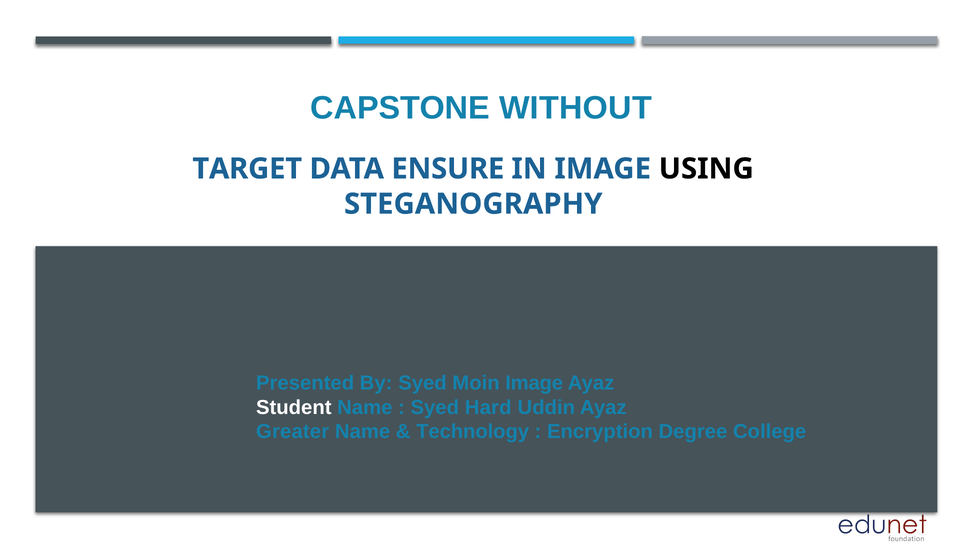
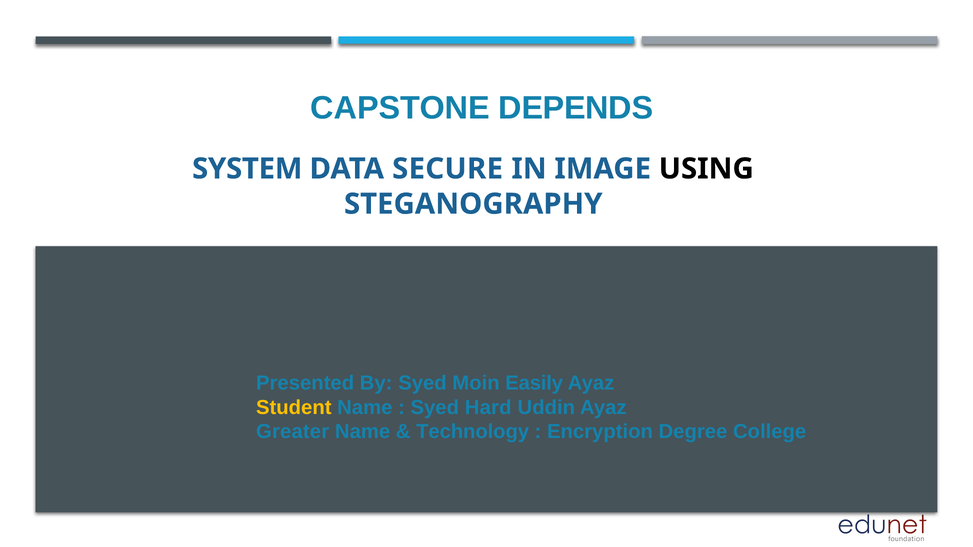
WITHOUT: WITHOUT -> DEPENDS (576, 108)
TARGET: TARGET -> SYSTEM (247, 169)
ENSURE: ENSURE -> SECURE (448, 169)
Moin Image: Image -> Easily (534, 383)
Student colour: white -> yellow (294, 408)
